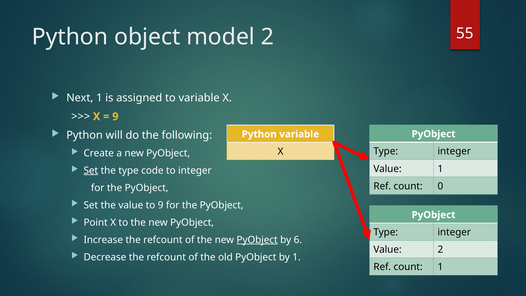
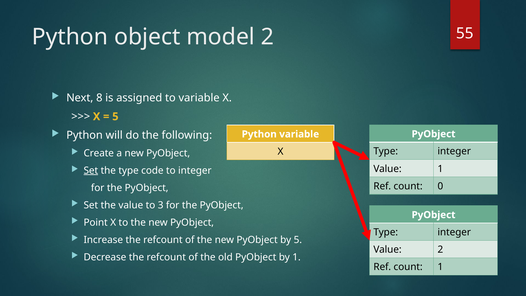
Next 1: 1 -> 8 (99, 98)
9: 9 -> 5 (115, 117)
to 9: 9 -> 3 (161, 205)
PyObject underline: present -> none (257, 240)
by 6: 6 -> 5 (298, 240)
